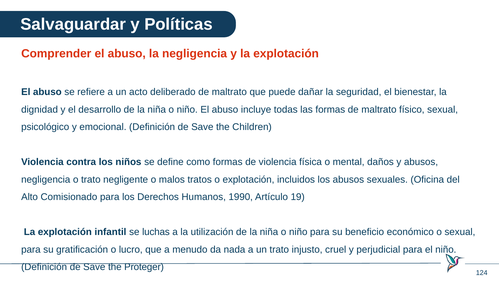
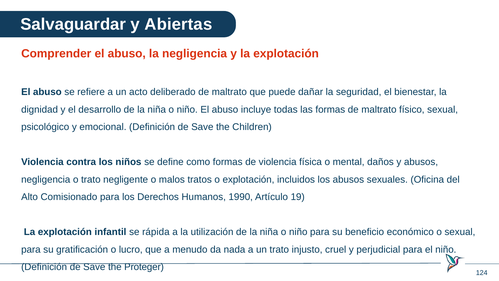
Políticas: Políticas -> Abiertas (178, 24)
luchas: luchas -> rápida (156, 232)
